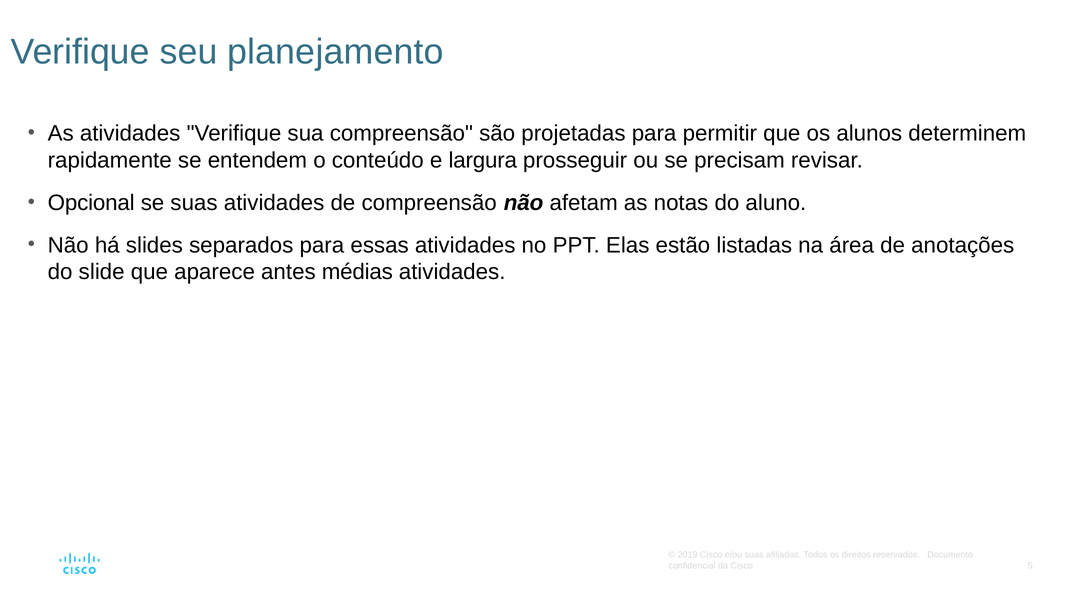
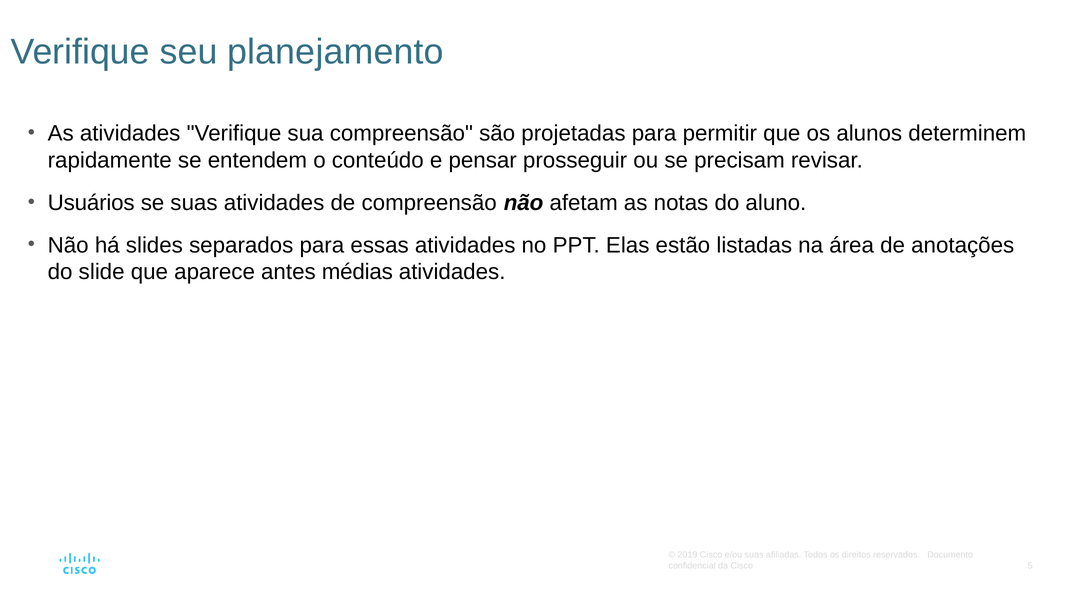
largura: largura -> pensar (483, 160)
Opcional: Opcional -> Usuários (91, 203)
